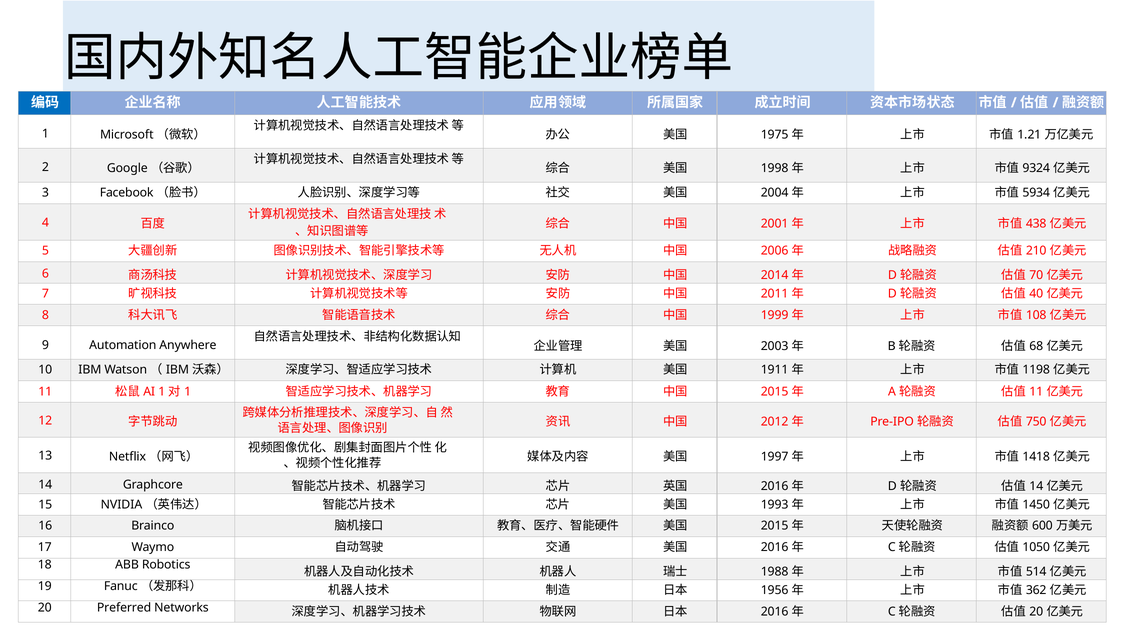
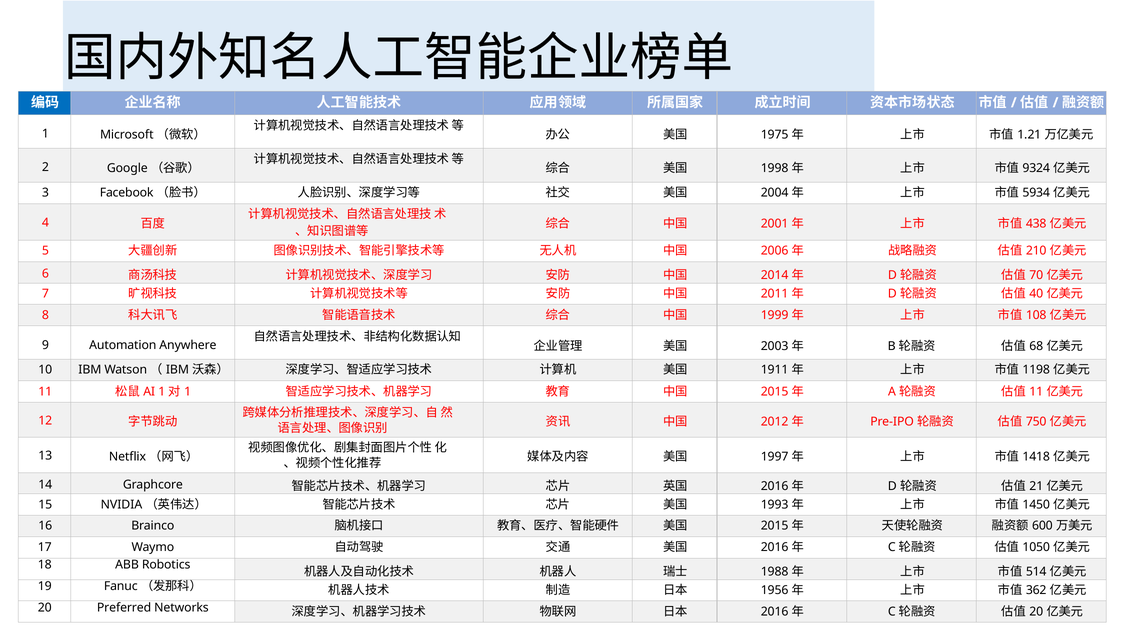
14: 14 -> 21 (1036, 486)
